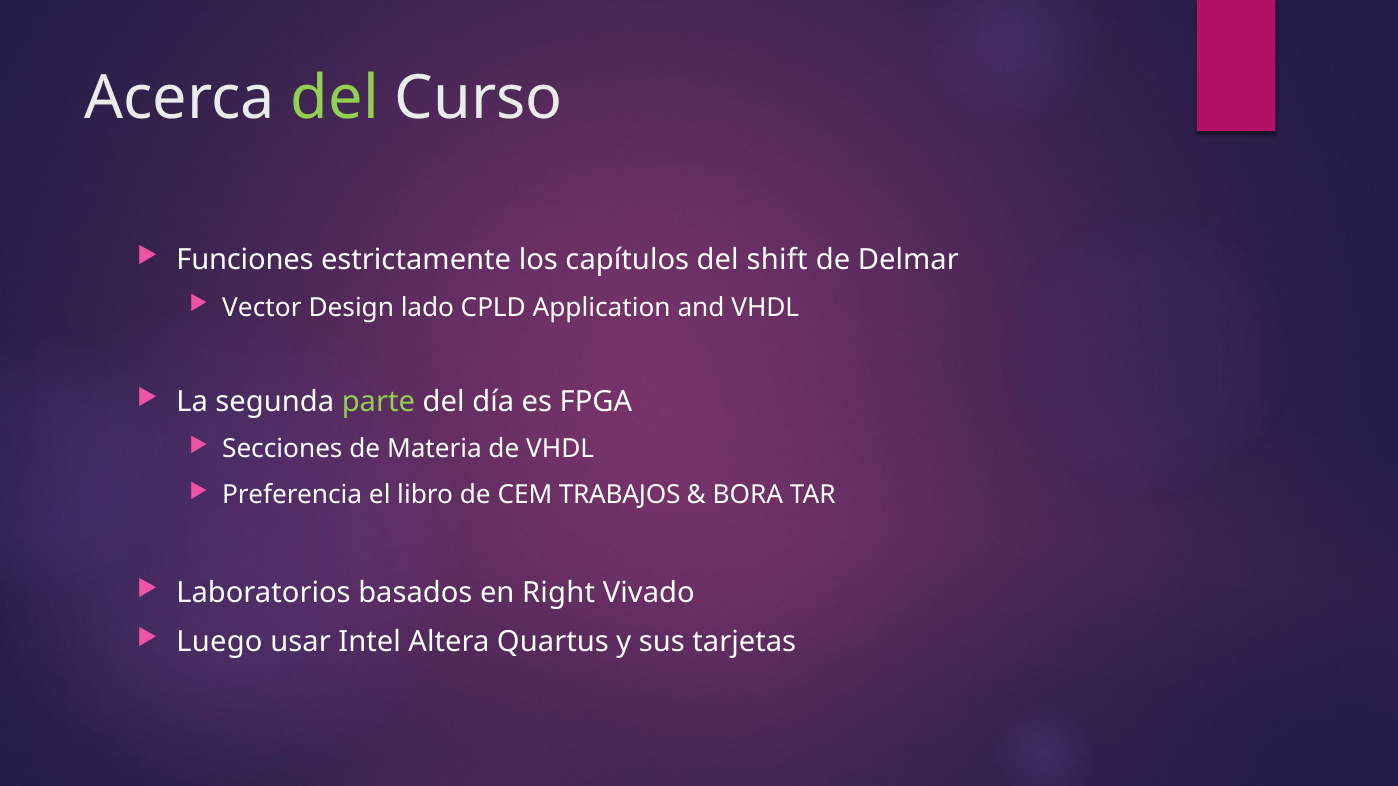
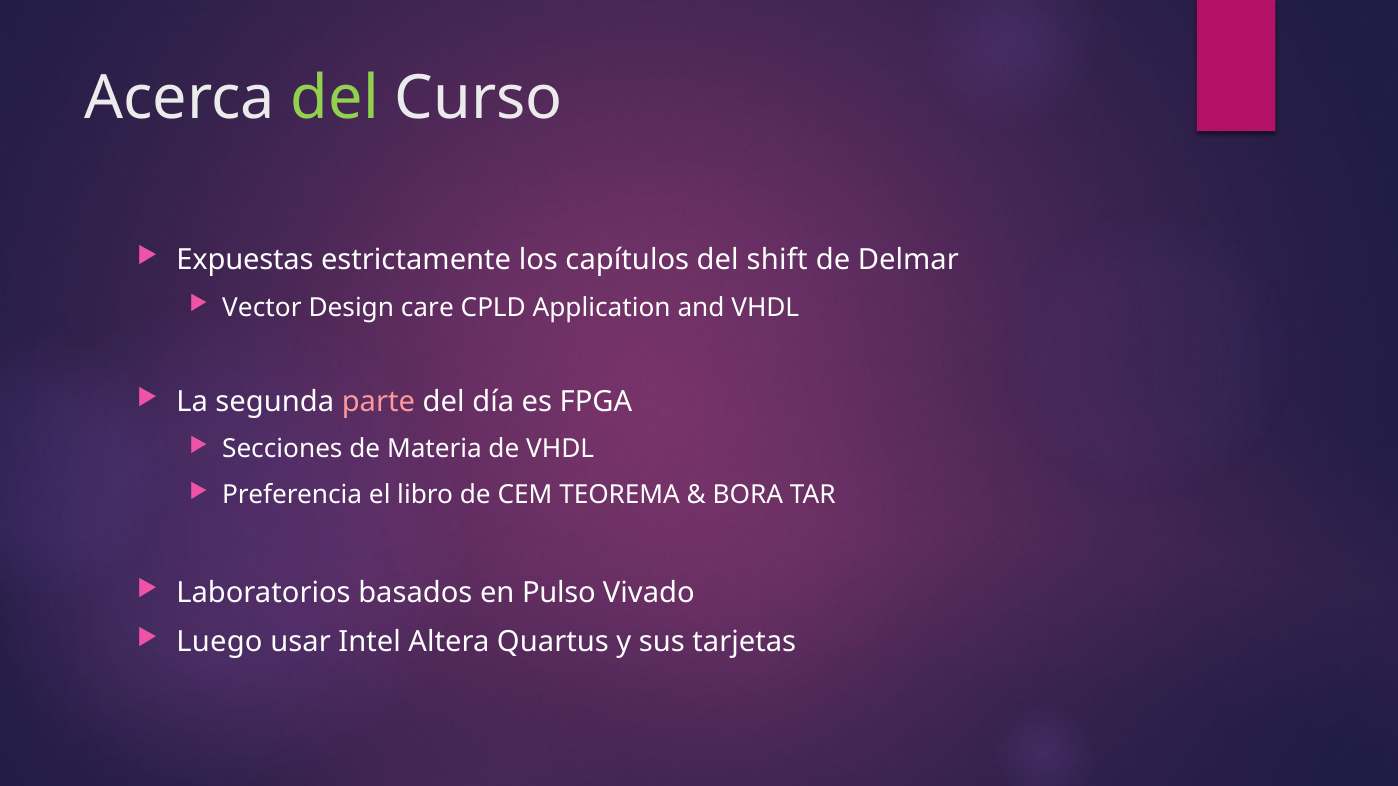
Funciones: Funciones -> Expuestas (245, 260)
lado: lado -> care (427, 308)
parte colour: light green -> pink (378, 402)
TRABAJOS: TRABAJOS -> TEOREMA (620, 495)
Right: Right -> Pulso (559, 593)
